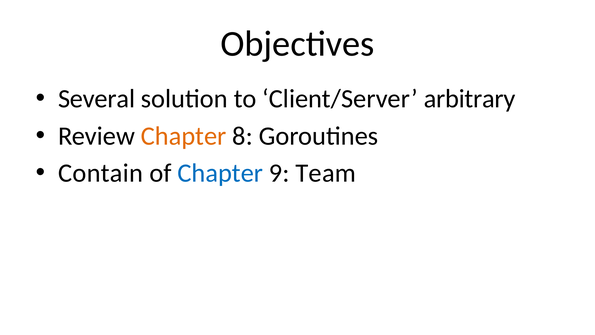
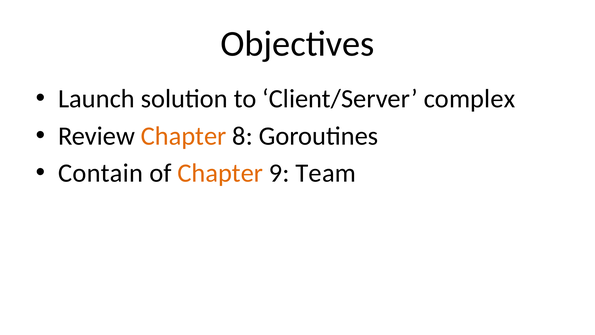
Several: Several -> Launch (96, 99)
arbitrary: arbitrary -> complex (469, 99)
Chapter colour: blue -> orange (220, 173)
